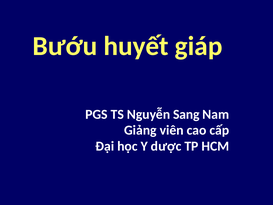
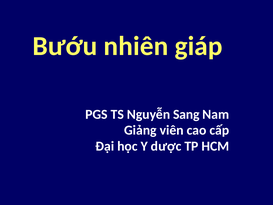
huyết: huyết -> nhiên (136, 46)
